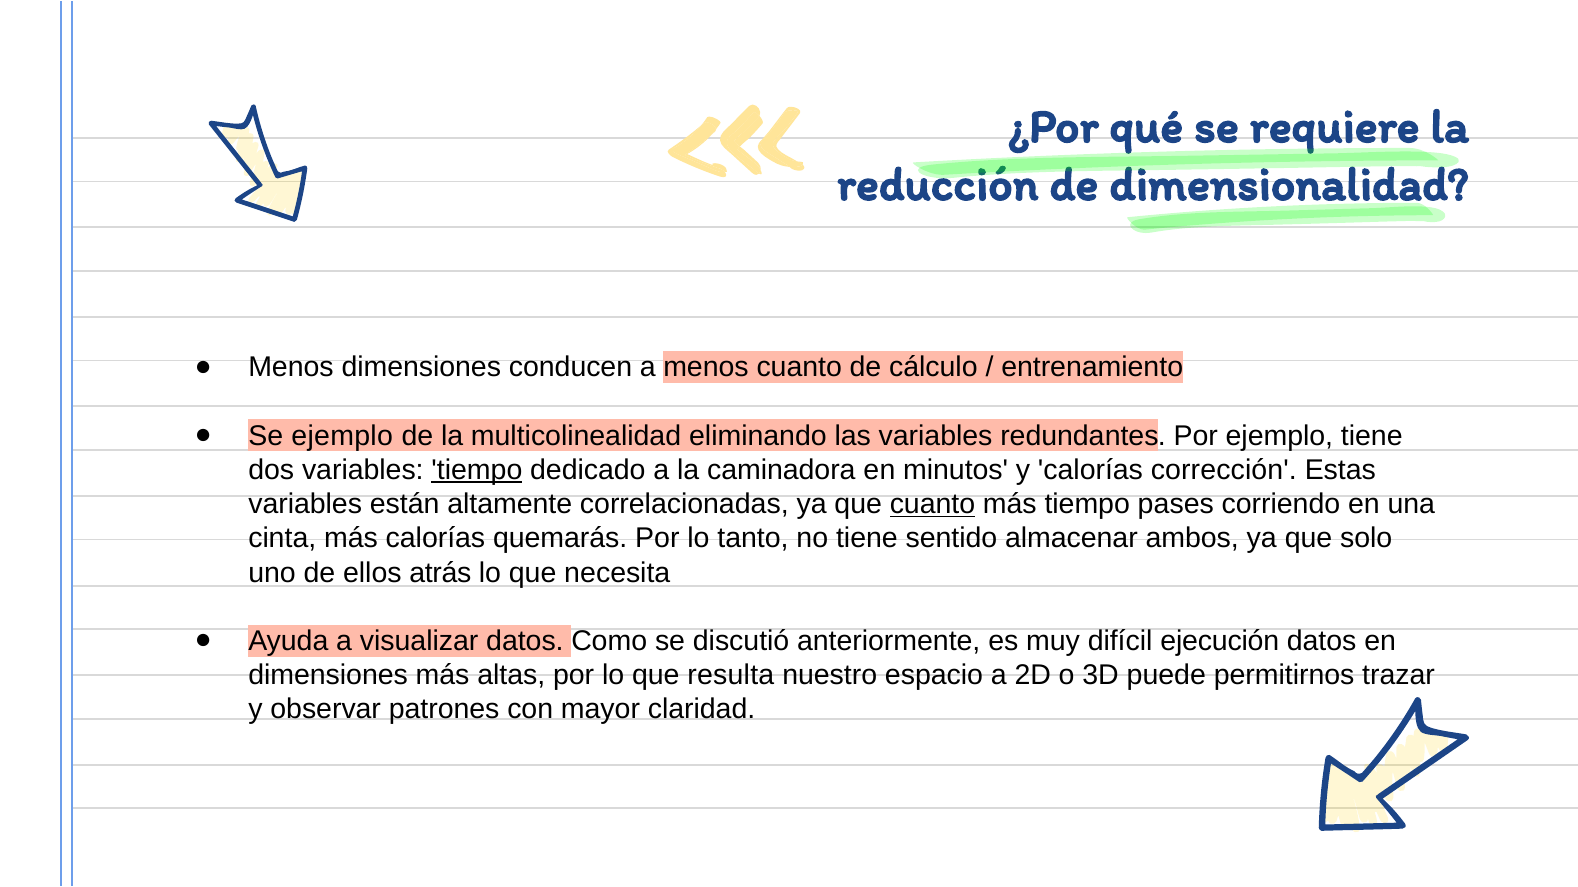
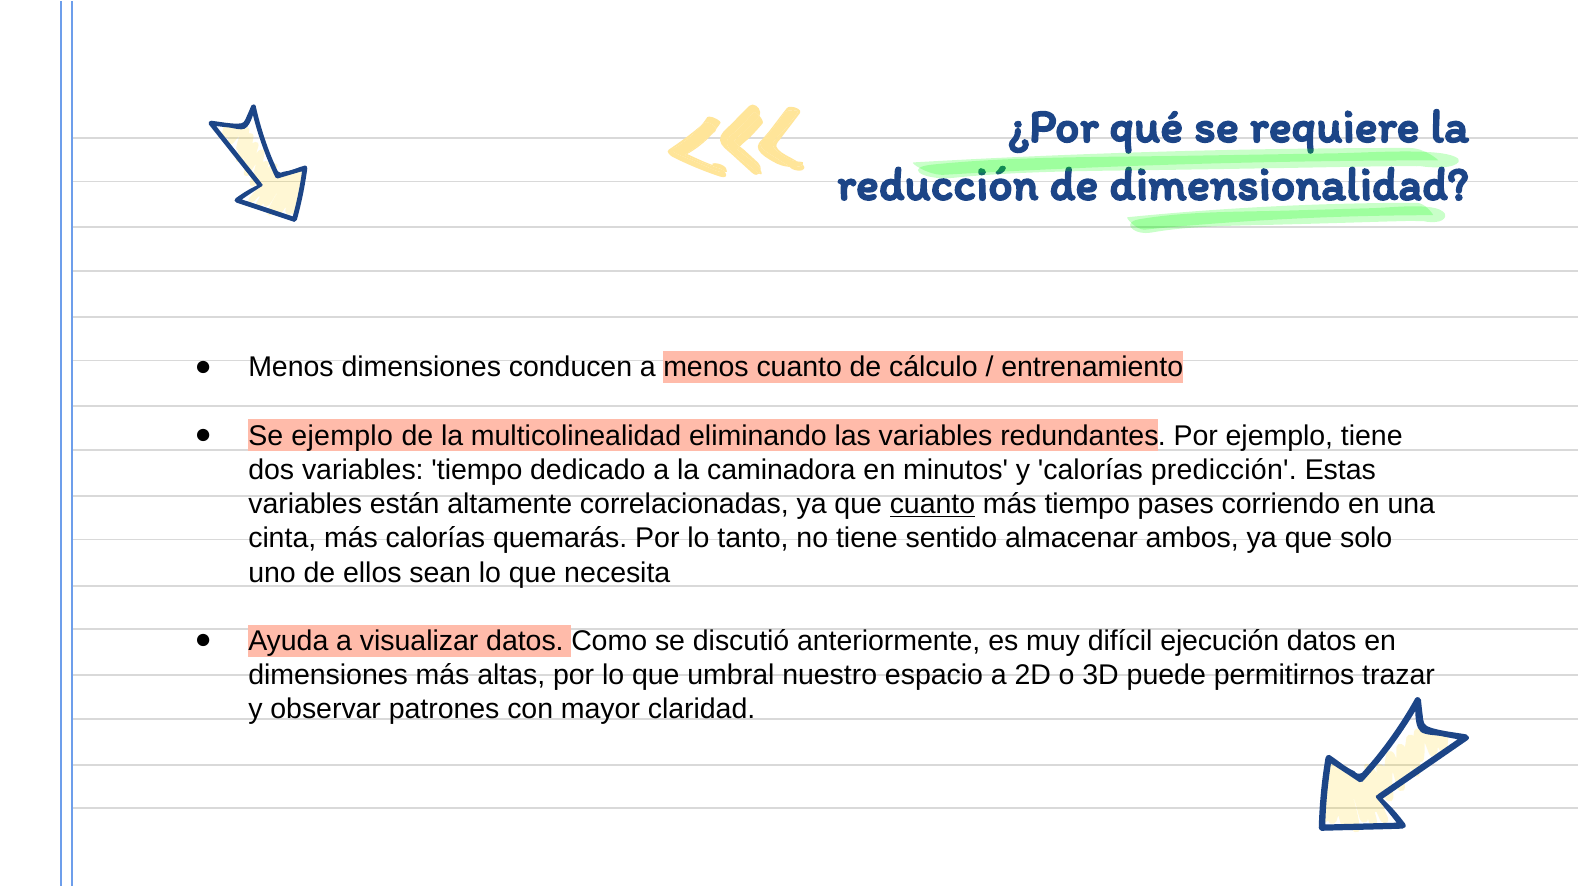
tiempo underline: present -> none (477, 470)
corrección: corrección -> predicción (1224, 470)
atrás: atrás -> sean (440, 573)
resulta: resulta -> umbral (731, 676)
